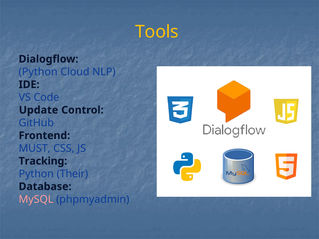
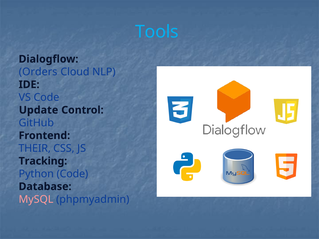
Tools colour: yellow -> light blue (157, 32)
Python: Python -> Orders (38, 72)
MUST: MUST -> THEIR (35, 148)
Python Their: Their -> Code (72, 174)
